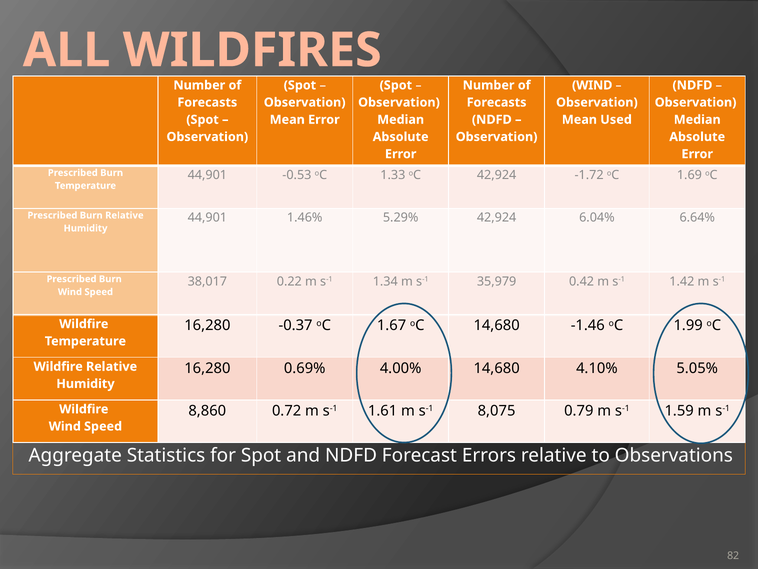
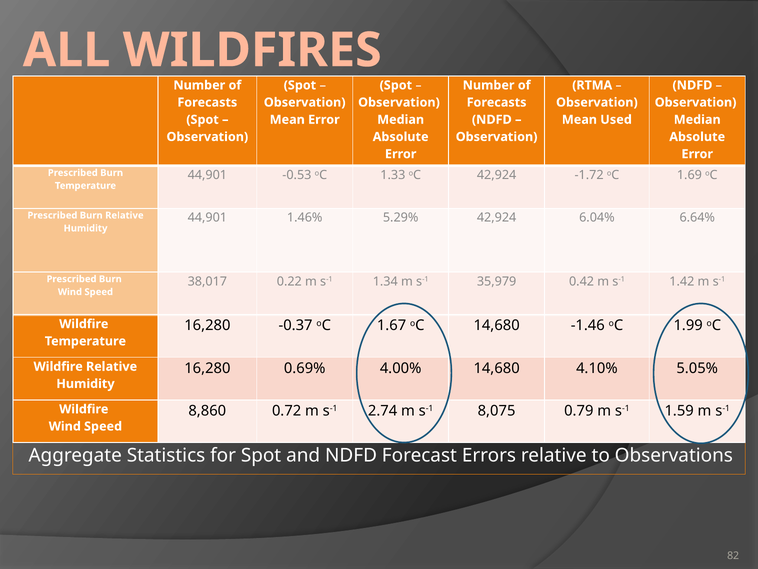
WIND: WIND -> RTMA (592, 85)
1.61: 1.61 -> 2.74 (383, 410)
